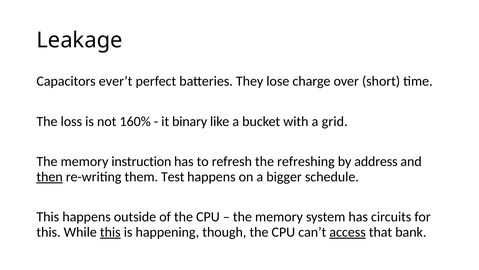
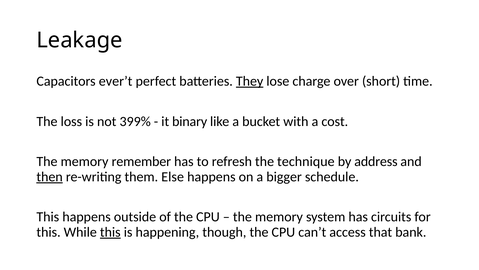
They underline: none -> present (250, 81)
160%: 160% -> 399% (135, 121)
grid: grid -> cost (335, 121)
instruction: instruction -> remember (141, 161)
refreshing: refreshing -> technique (306, 161)
Test: Test -> Else (173, 176)
access underline: present -> none (348, 232)
